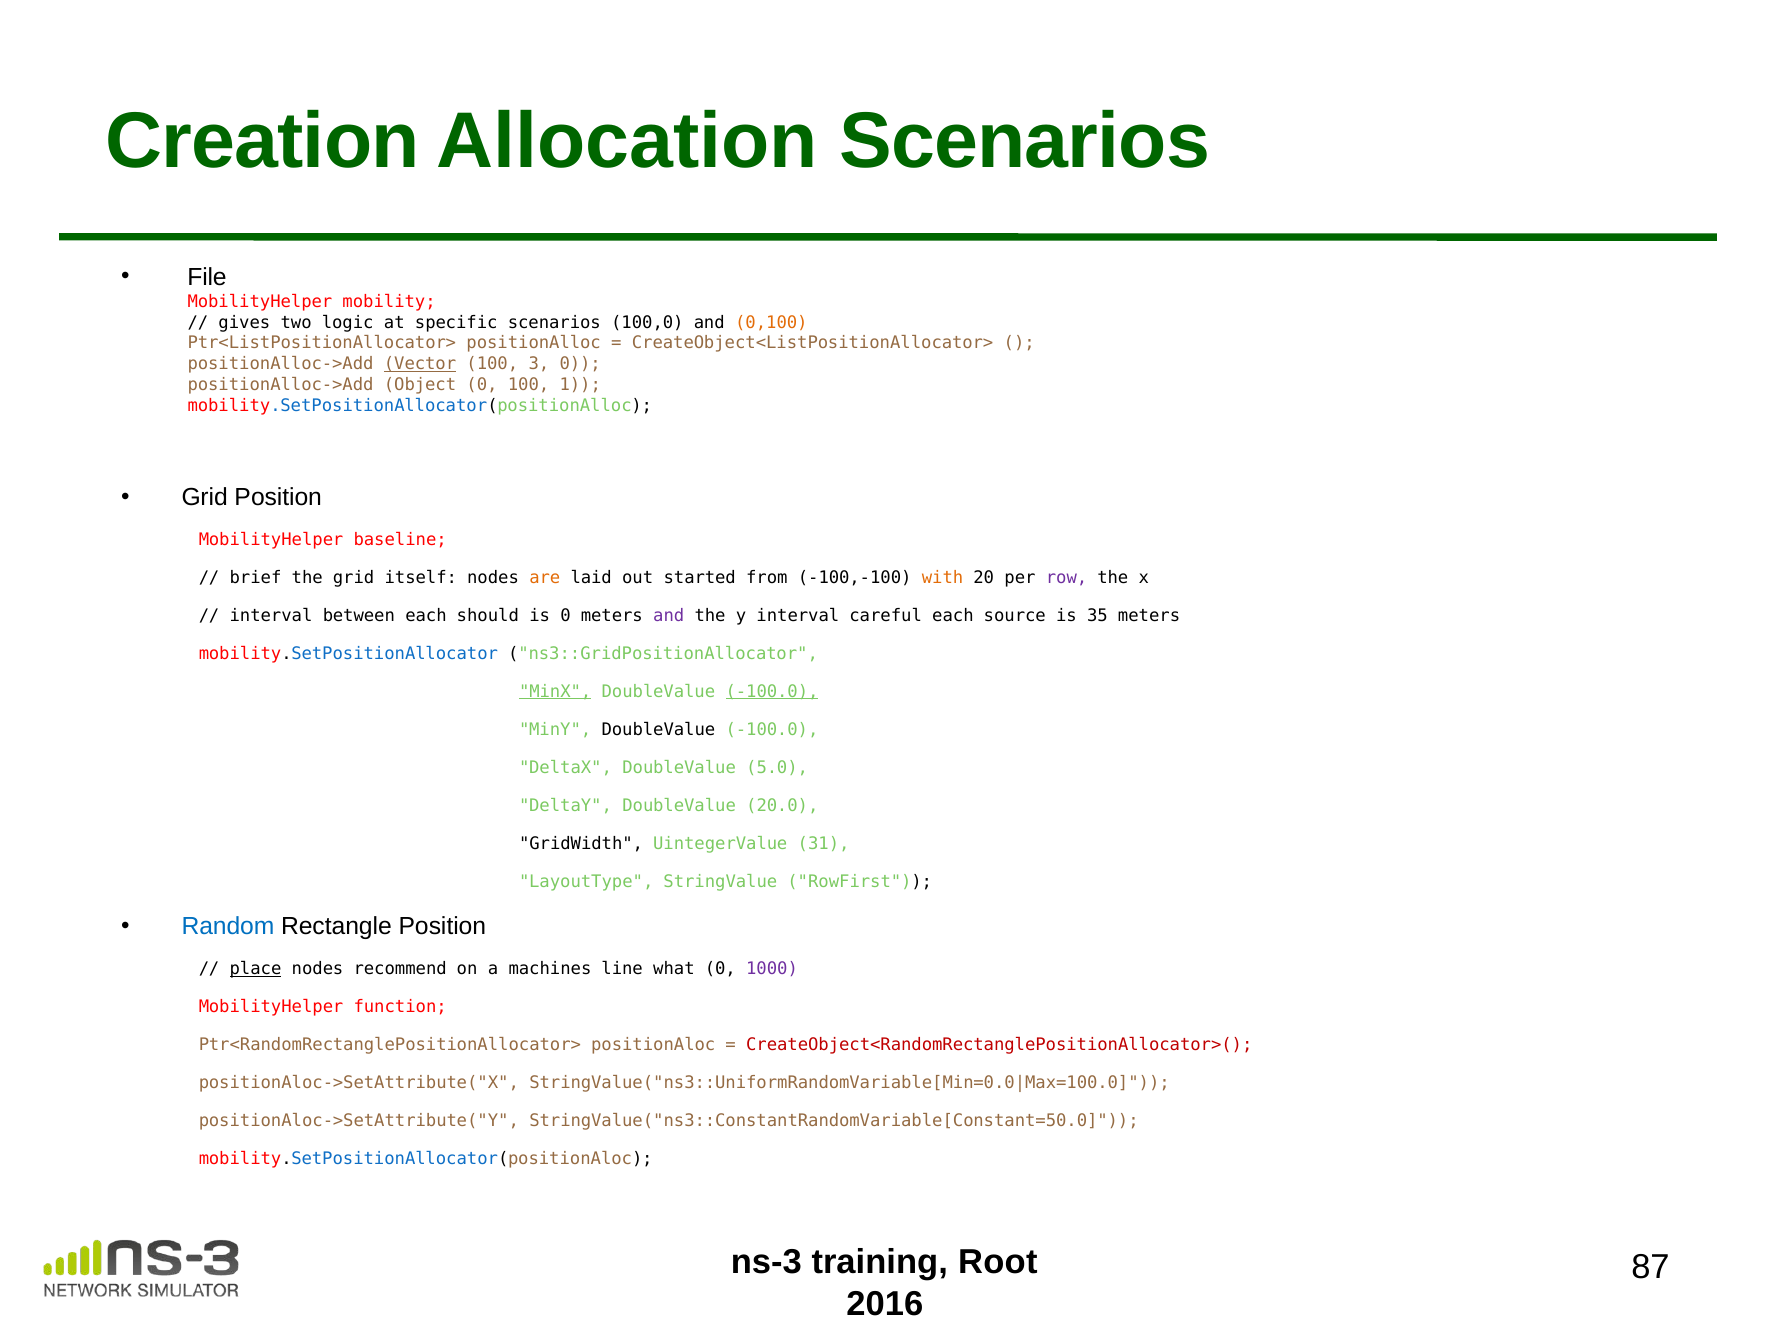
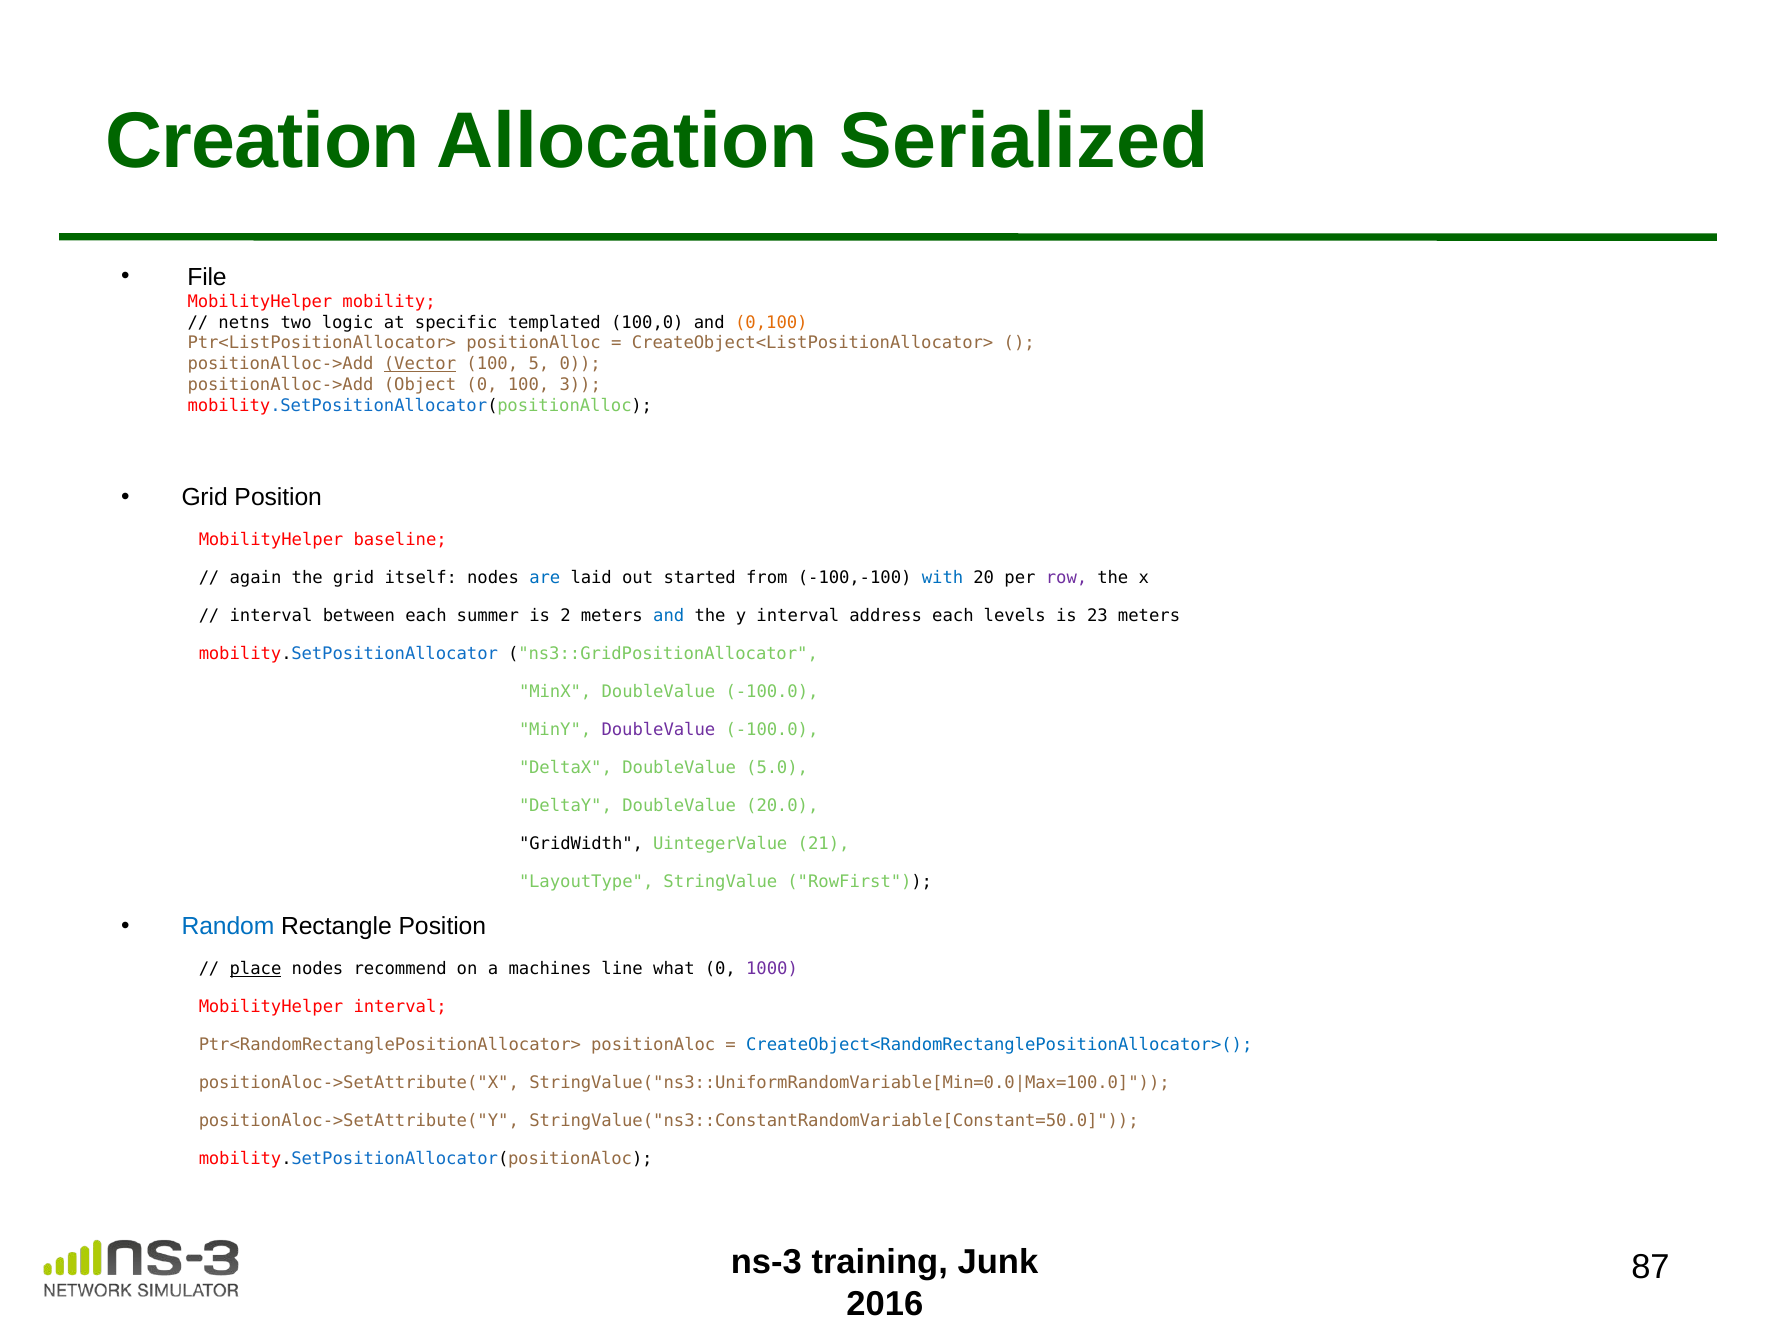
Allocation Scenarios: Scenarios -> Serialized (1024, 142)
gives: gives -> netns (244, 323)
specific scenarios: scenarios -> templated (554, 323)
3: 3 -> 5 (539, 364)
1: 1 -> 3 (580, 385)
brief: brief -> again (255, 578)
are colour: orange -> blue (545, 578)
with colour: orange -> blue (943, 578)
should: should -> summer (488, 616)
is 0: 0 -> 2 (565, 616)
and colour: purple -> blue (669, 616)
careful: careful -> address (886, 616)
source: source -> levels (1015, 616)
35: 35 -> 23 (1098, 616)
MinX underline: present -> none (555, 691)
-100.0 underline: present -> none (772, 691)
DoubleValue colour: black -> purple (658, 729)
31: 31 -> 21 (824, 843)
MobilityHelper function: function -> interval (400, 1007)
CreateObject<RandomRectanglePositionAllocator>( colour: red -> blue (999, 1045)
Root: Root -> Junk (998, 1262)
